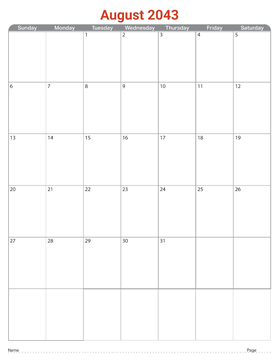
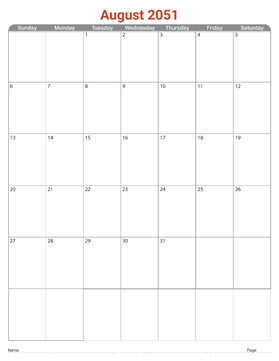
2043: 2043 -> 2051 (163, 15)
